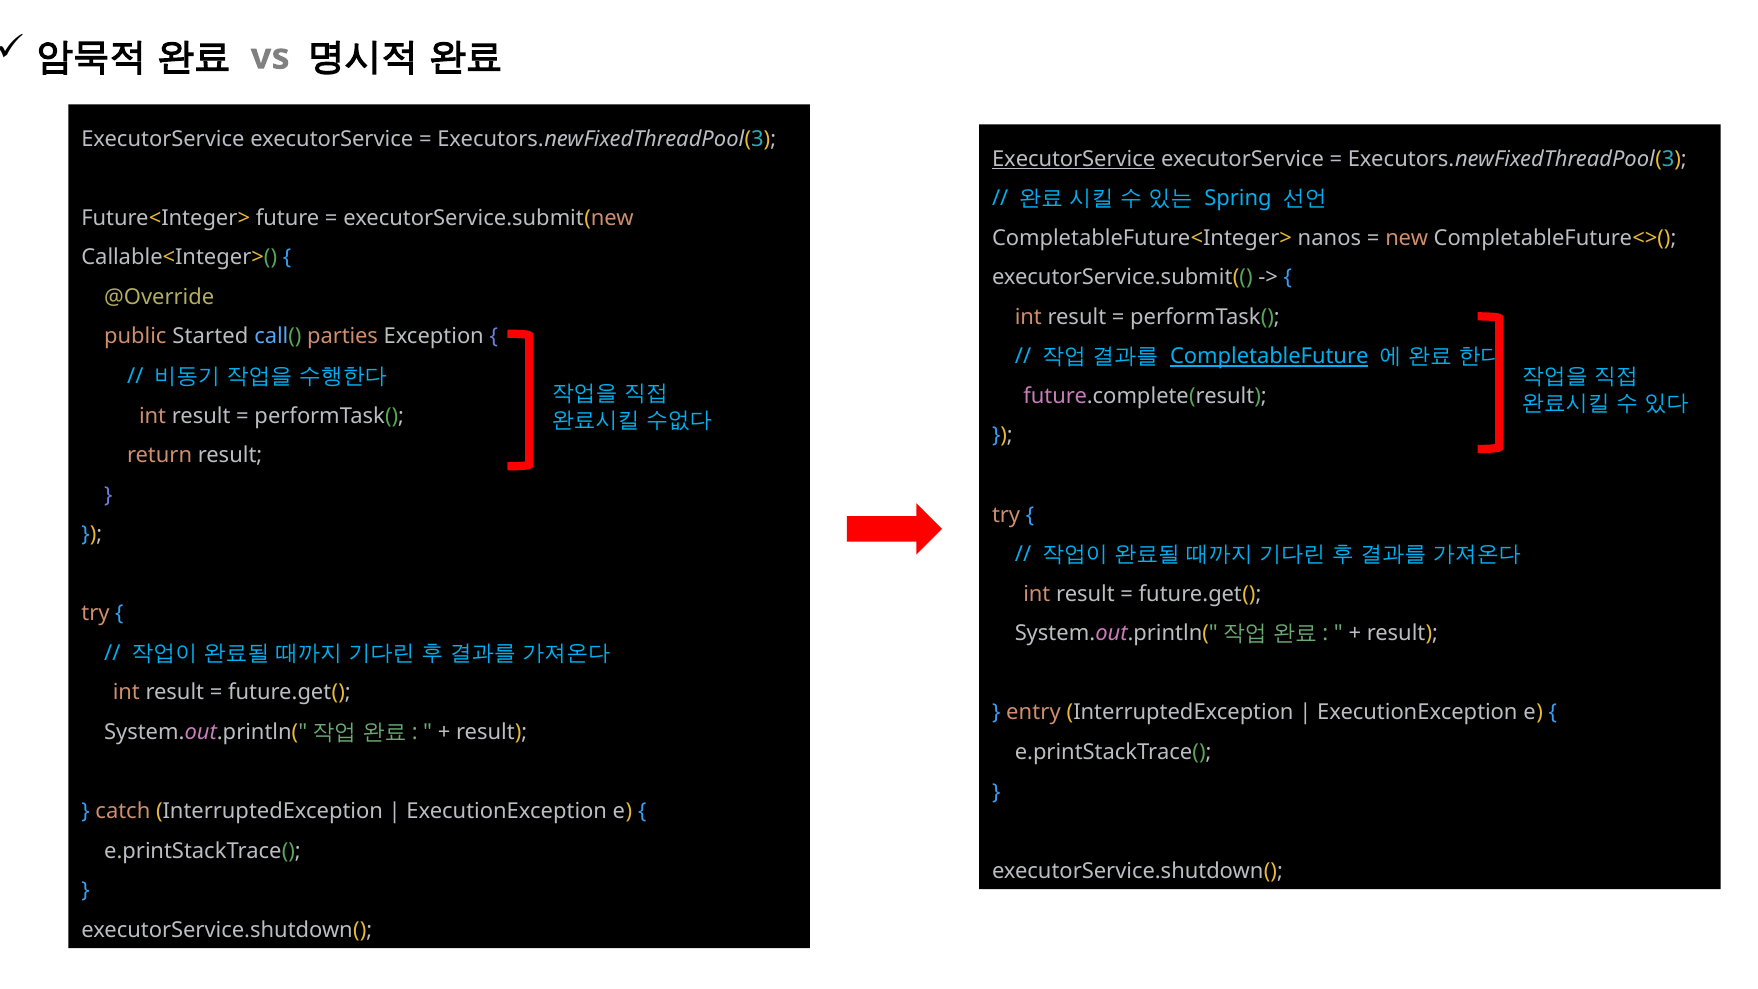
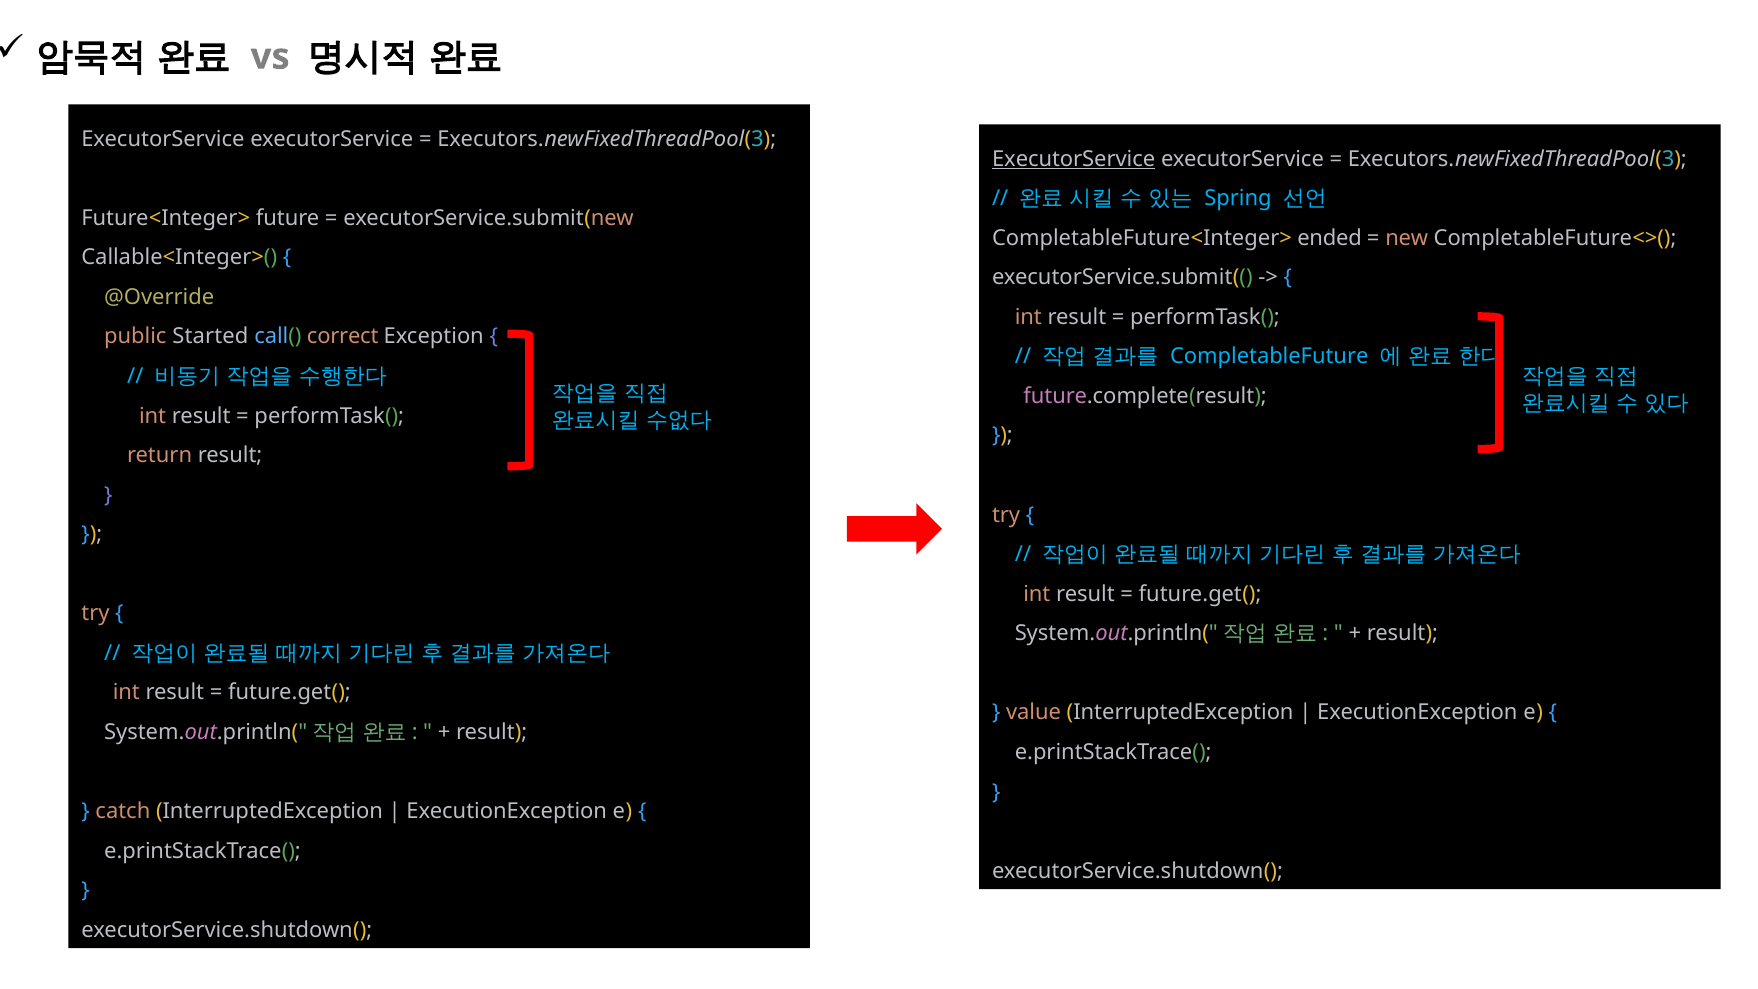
nanos: nanos -> ended (1330, 238)
parties: parties -> correct (343, 337)
CompletableFuture underline: present -> none (1269, 357)
entry: entry -> value (1034, 713)
